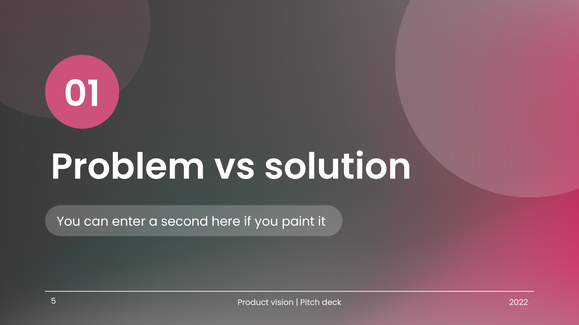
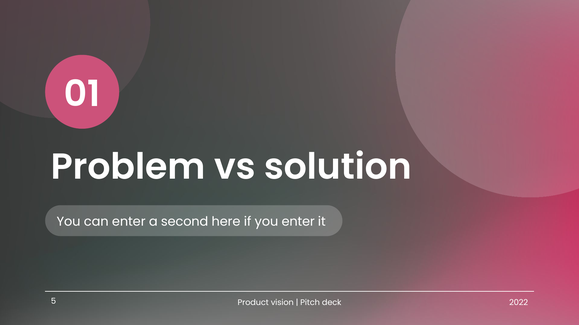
you paint: paint -> enter (298, 222)
